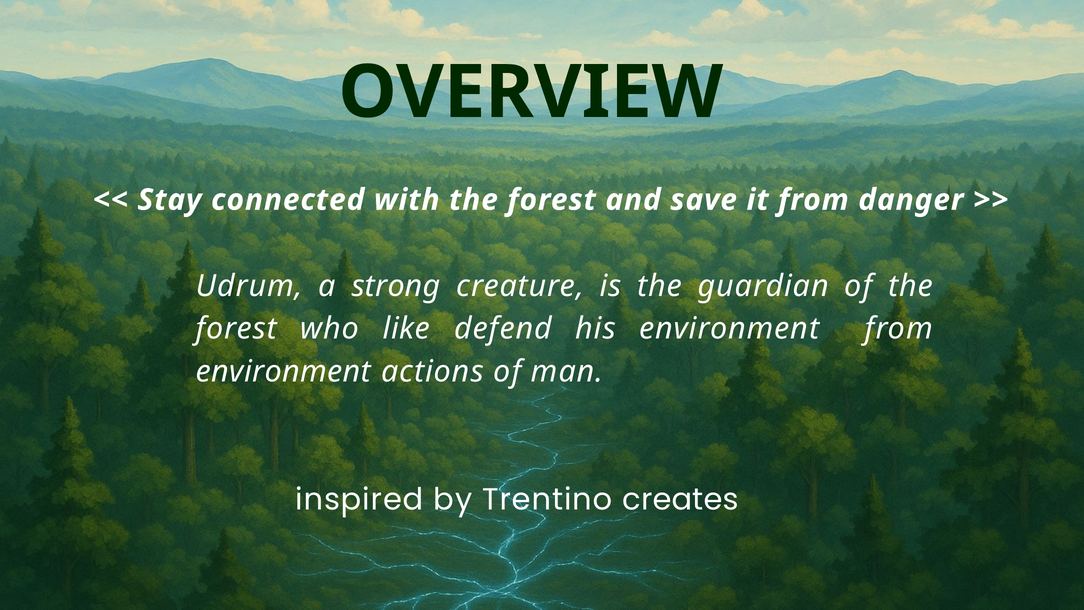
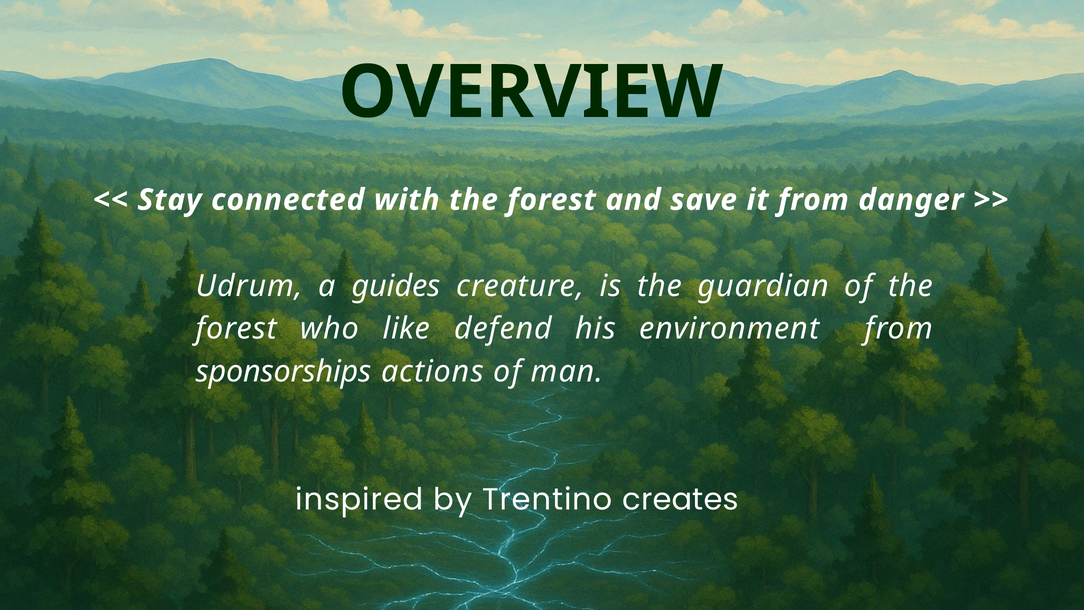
strong: strong -> guides (396, 286)
environment: environment -> sponsorships (284, 371)
